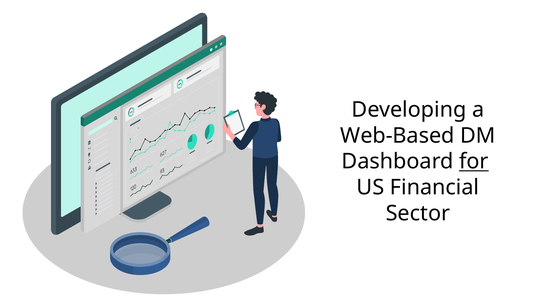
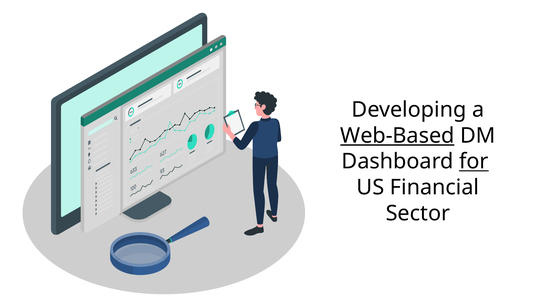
Web-Based underline: none -> present (397, 136)
